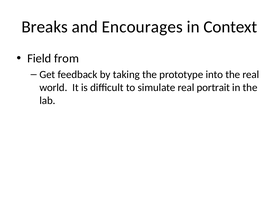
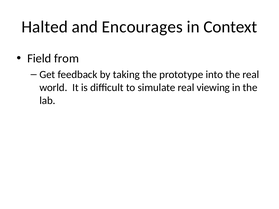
Breaks: Breaks -> Halted (45, 27)
portrait: portrait -> viewing (213, 88)
